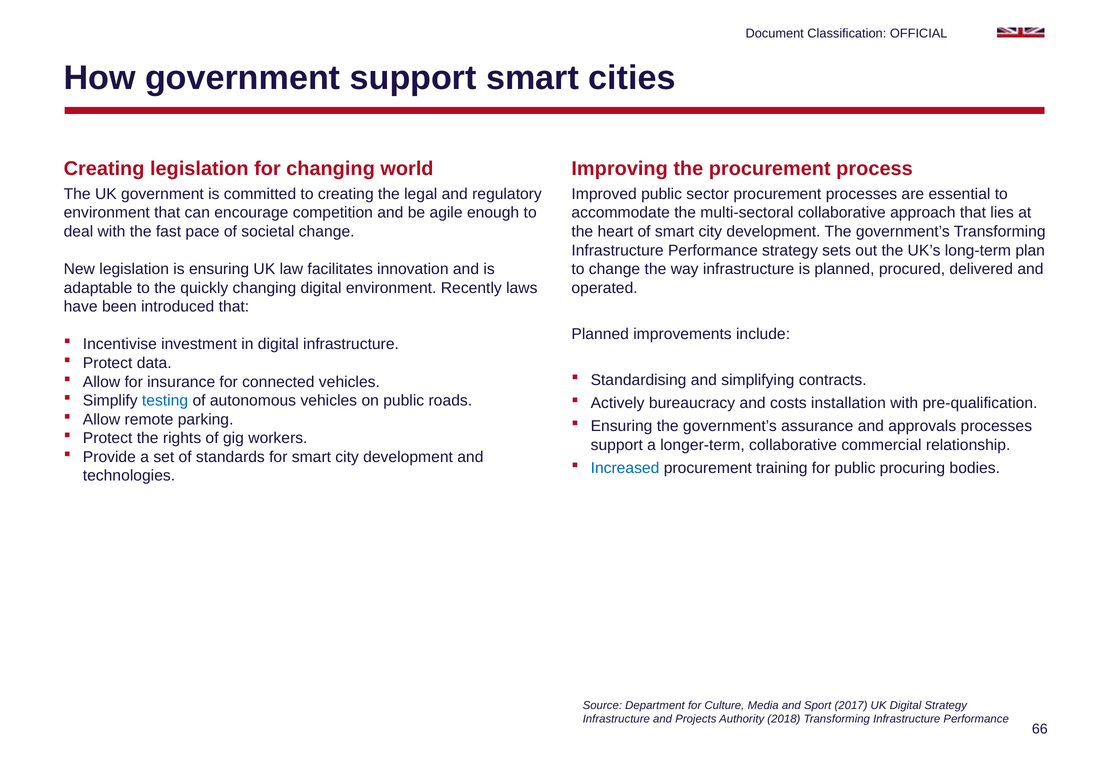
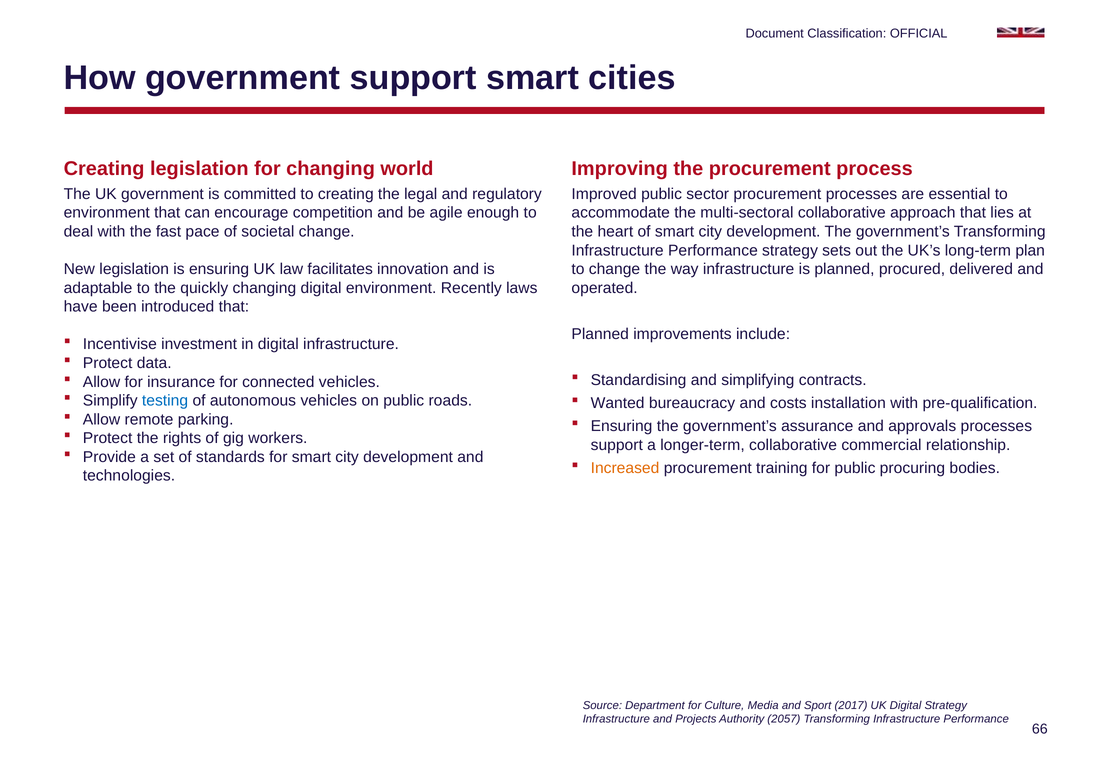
Actively: Actively -> Wanted (618, 403)
Increased colour: blue -> orange (625, 468)
2018: 2018 -> 2057 (784, 719)
